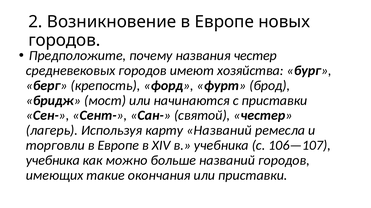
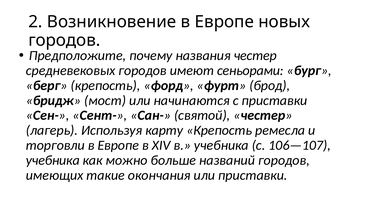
хозяйства: хозяйства -> сеньорами (250, 71)
карту Названий: Названий -> Крепость (219, 131)
